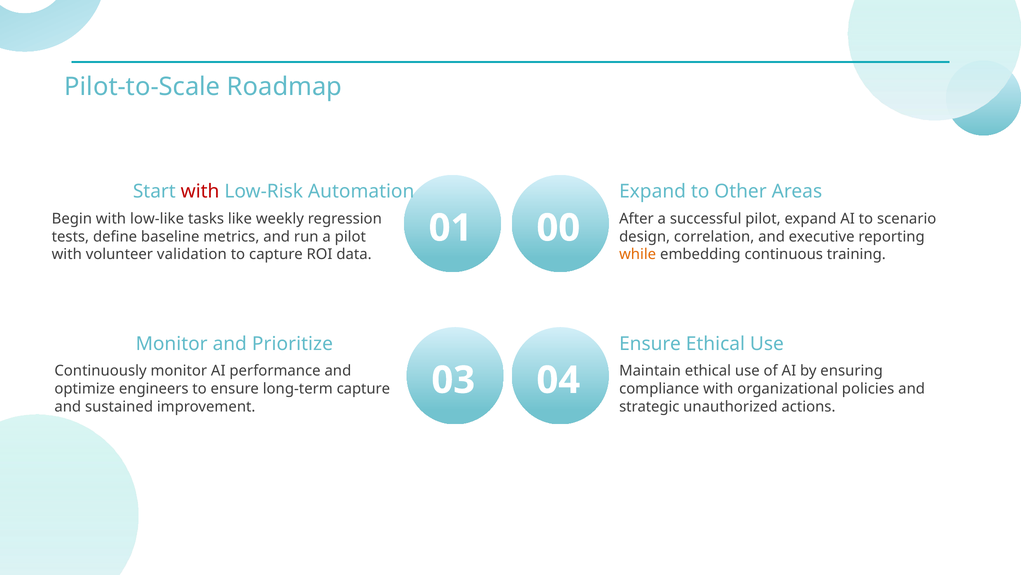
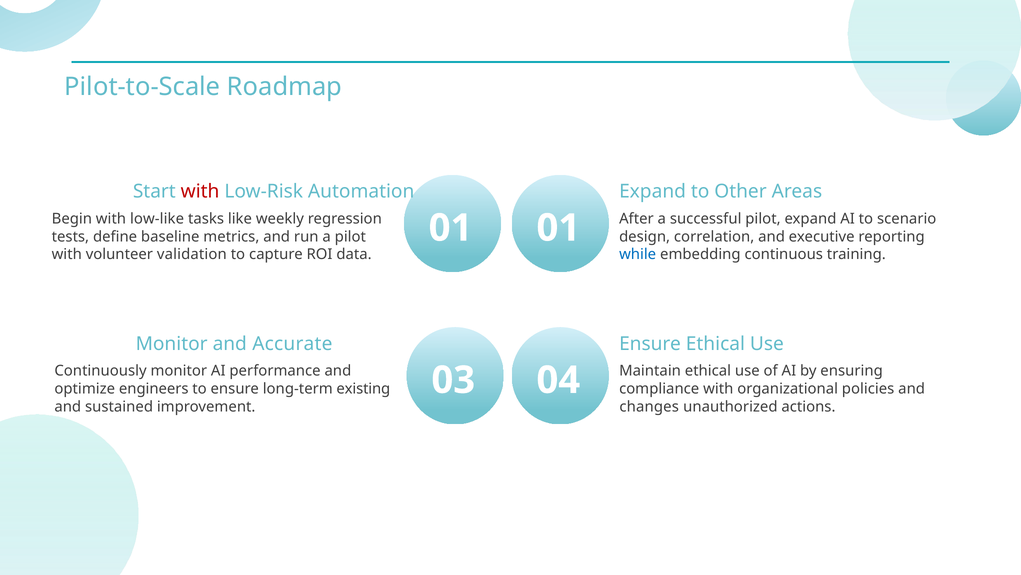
data 00: 00 -> 01 (558, 228)
while colour: orange -> blue (638, 254)
Prioritize: Prioritize -> Accurate (292, 343)
long-term capture: capture -> existing (363, 388)
strategic: strategic -> changes (649, 406)
